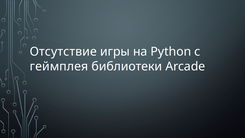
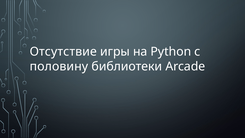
геймплея: геймплея -> половину (59, 66)
